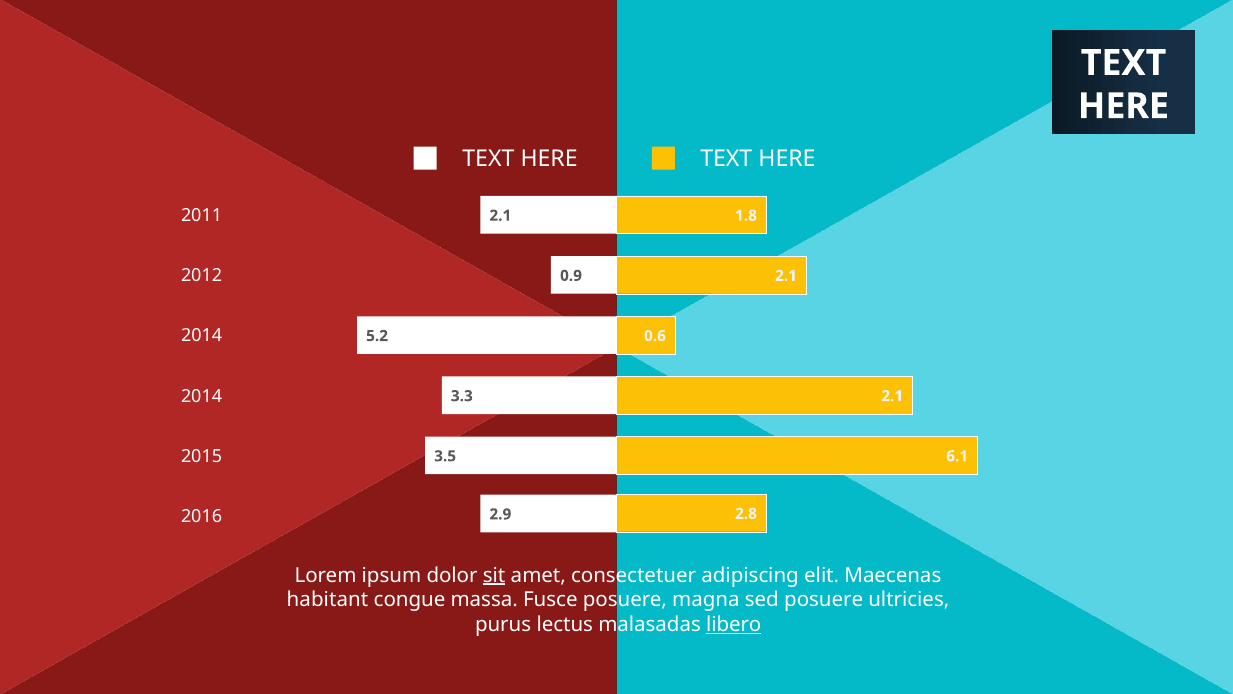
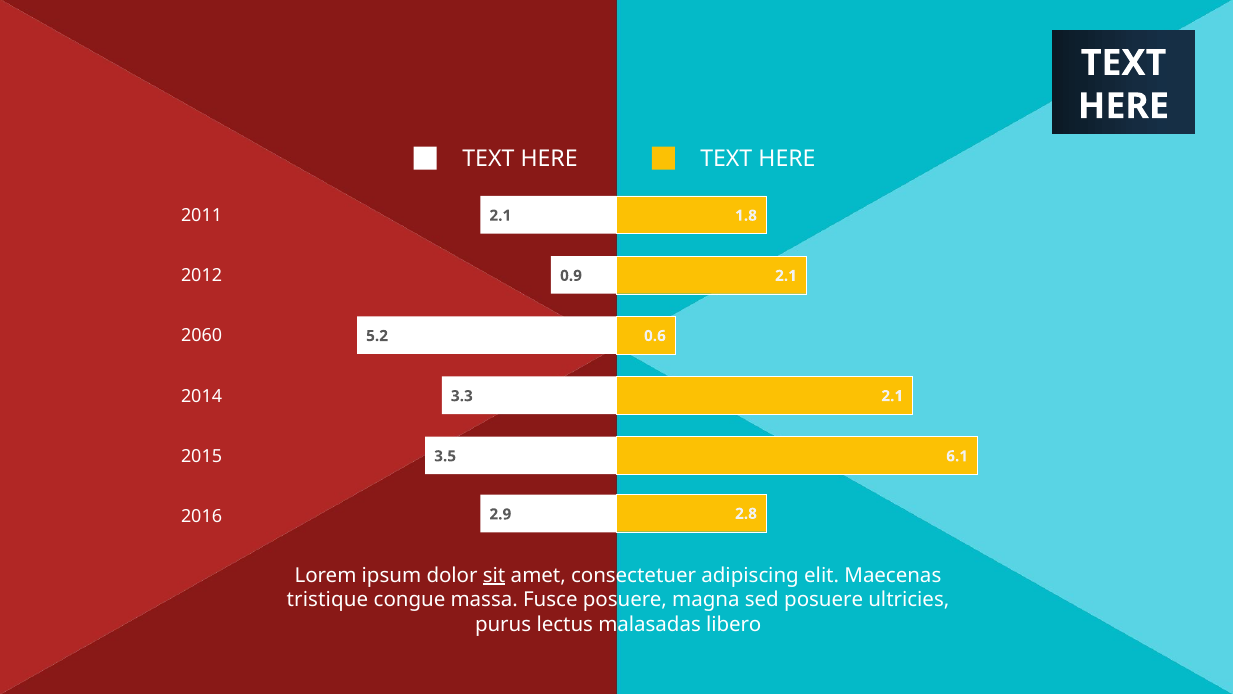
2014: 2014 -> 2060 (202, 336)
habitant: habitant -> tristique (327, 600)
libero underline: present -> none (734, 624)
